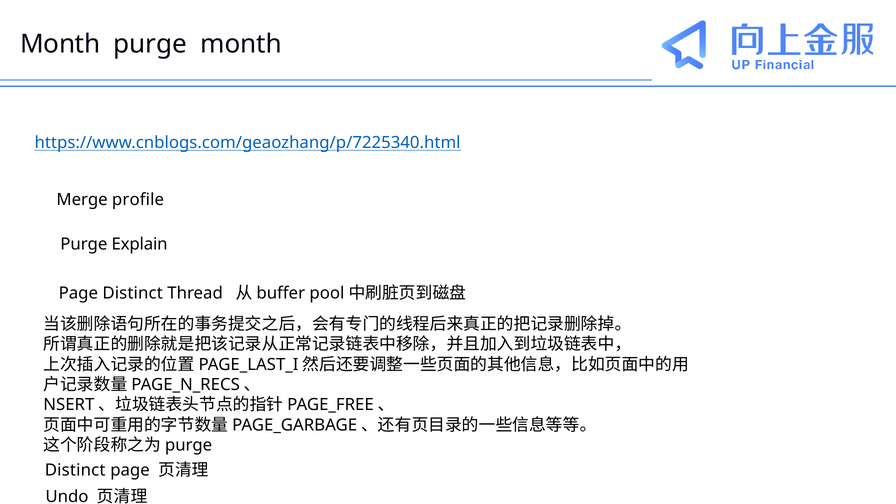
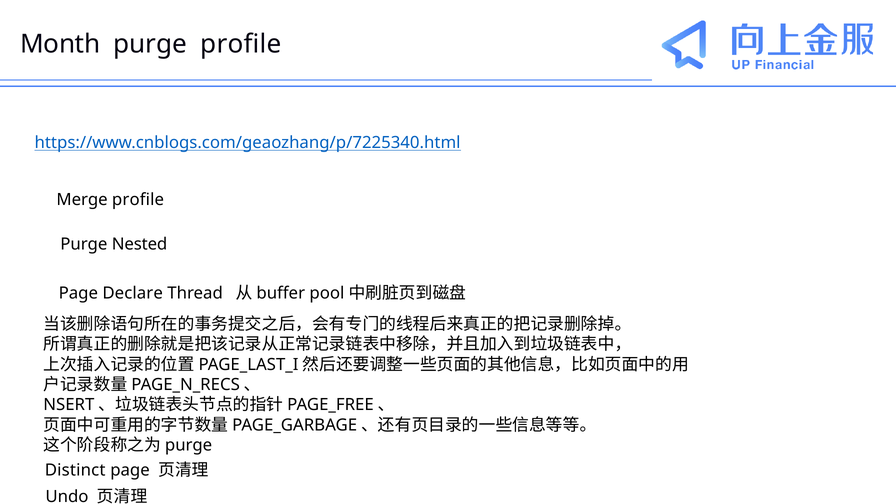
purge month: month -> profile (241, 44)
Explain: Explain -> Nested (140, 244)
Page Distinct: Distinct -> Declare (133, 293)
